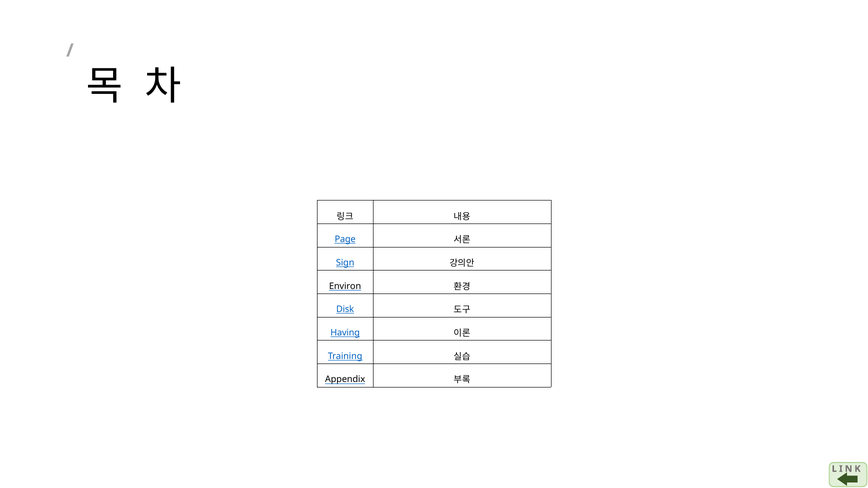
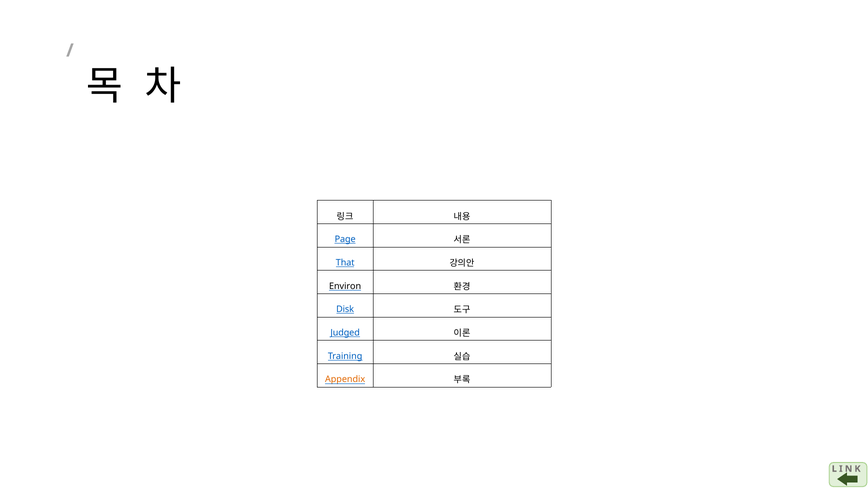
Sign: Sign -> That (345, 263)
Having: Having -> Judged (345, 333)
Appendix colour: black -> orange (345, 380)
